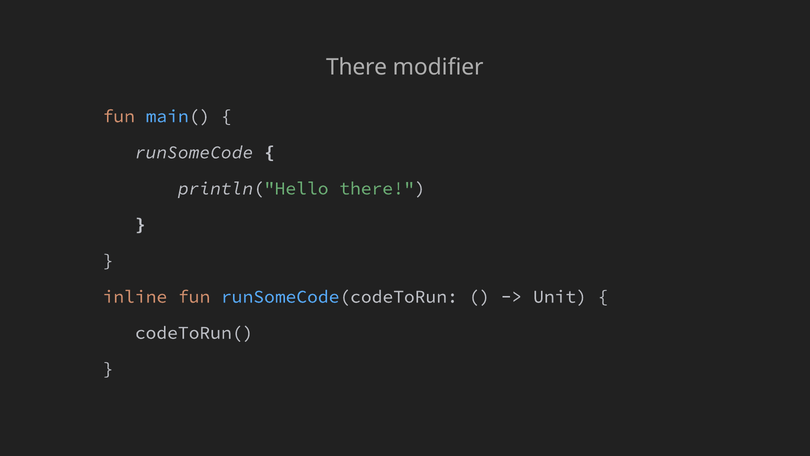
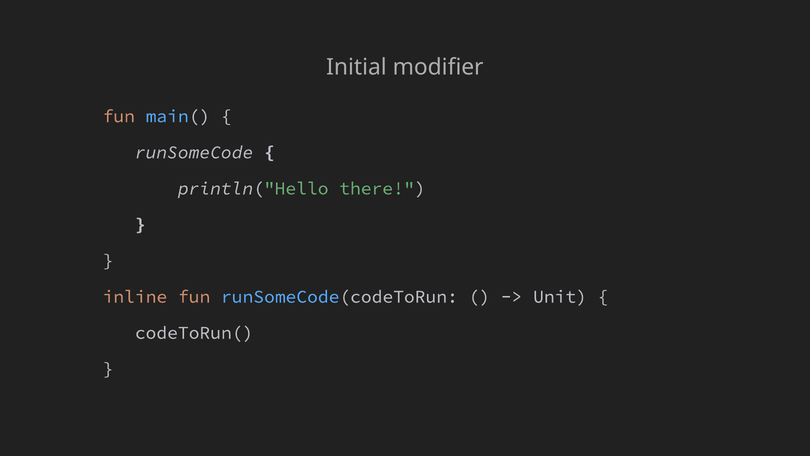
There: There -> Initial (356, 67)
